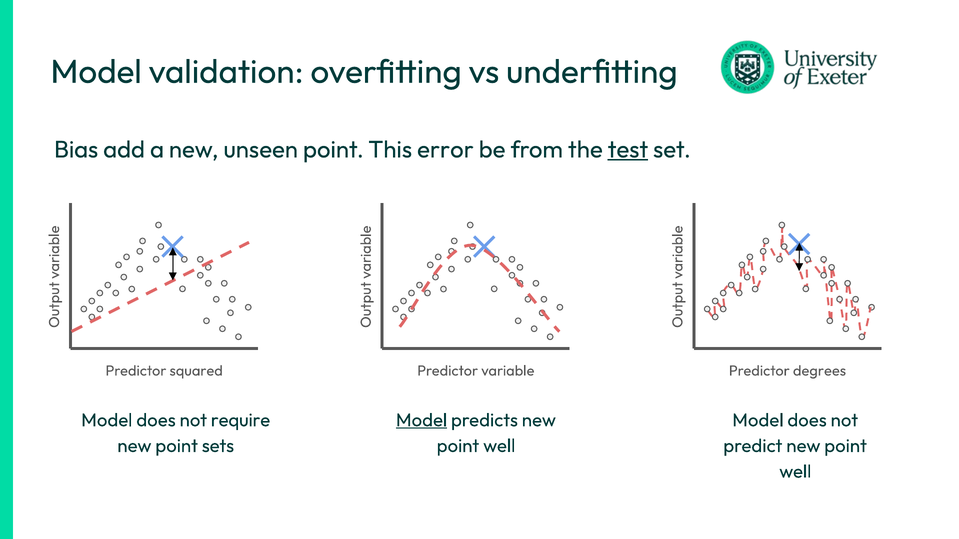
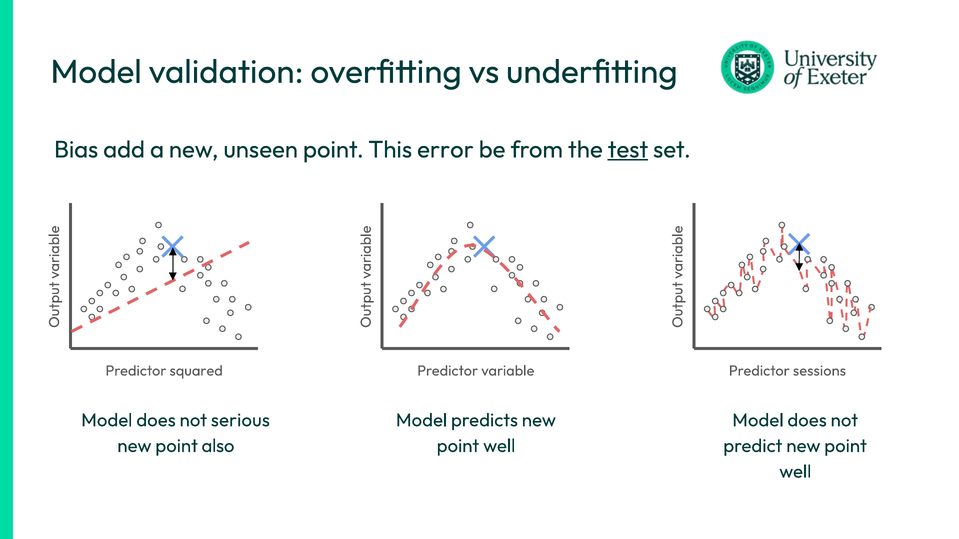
degrees: degrees -> sessions (819, 371)
require: require -> serious (240, 421)
Model underline: present -> none (422, 421)
sets: sets -> also (218, 446)
